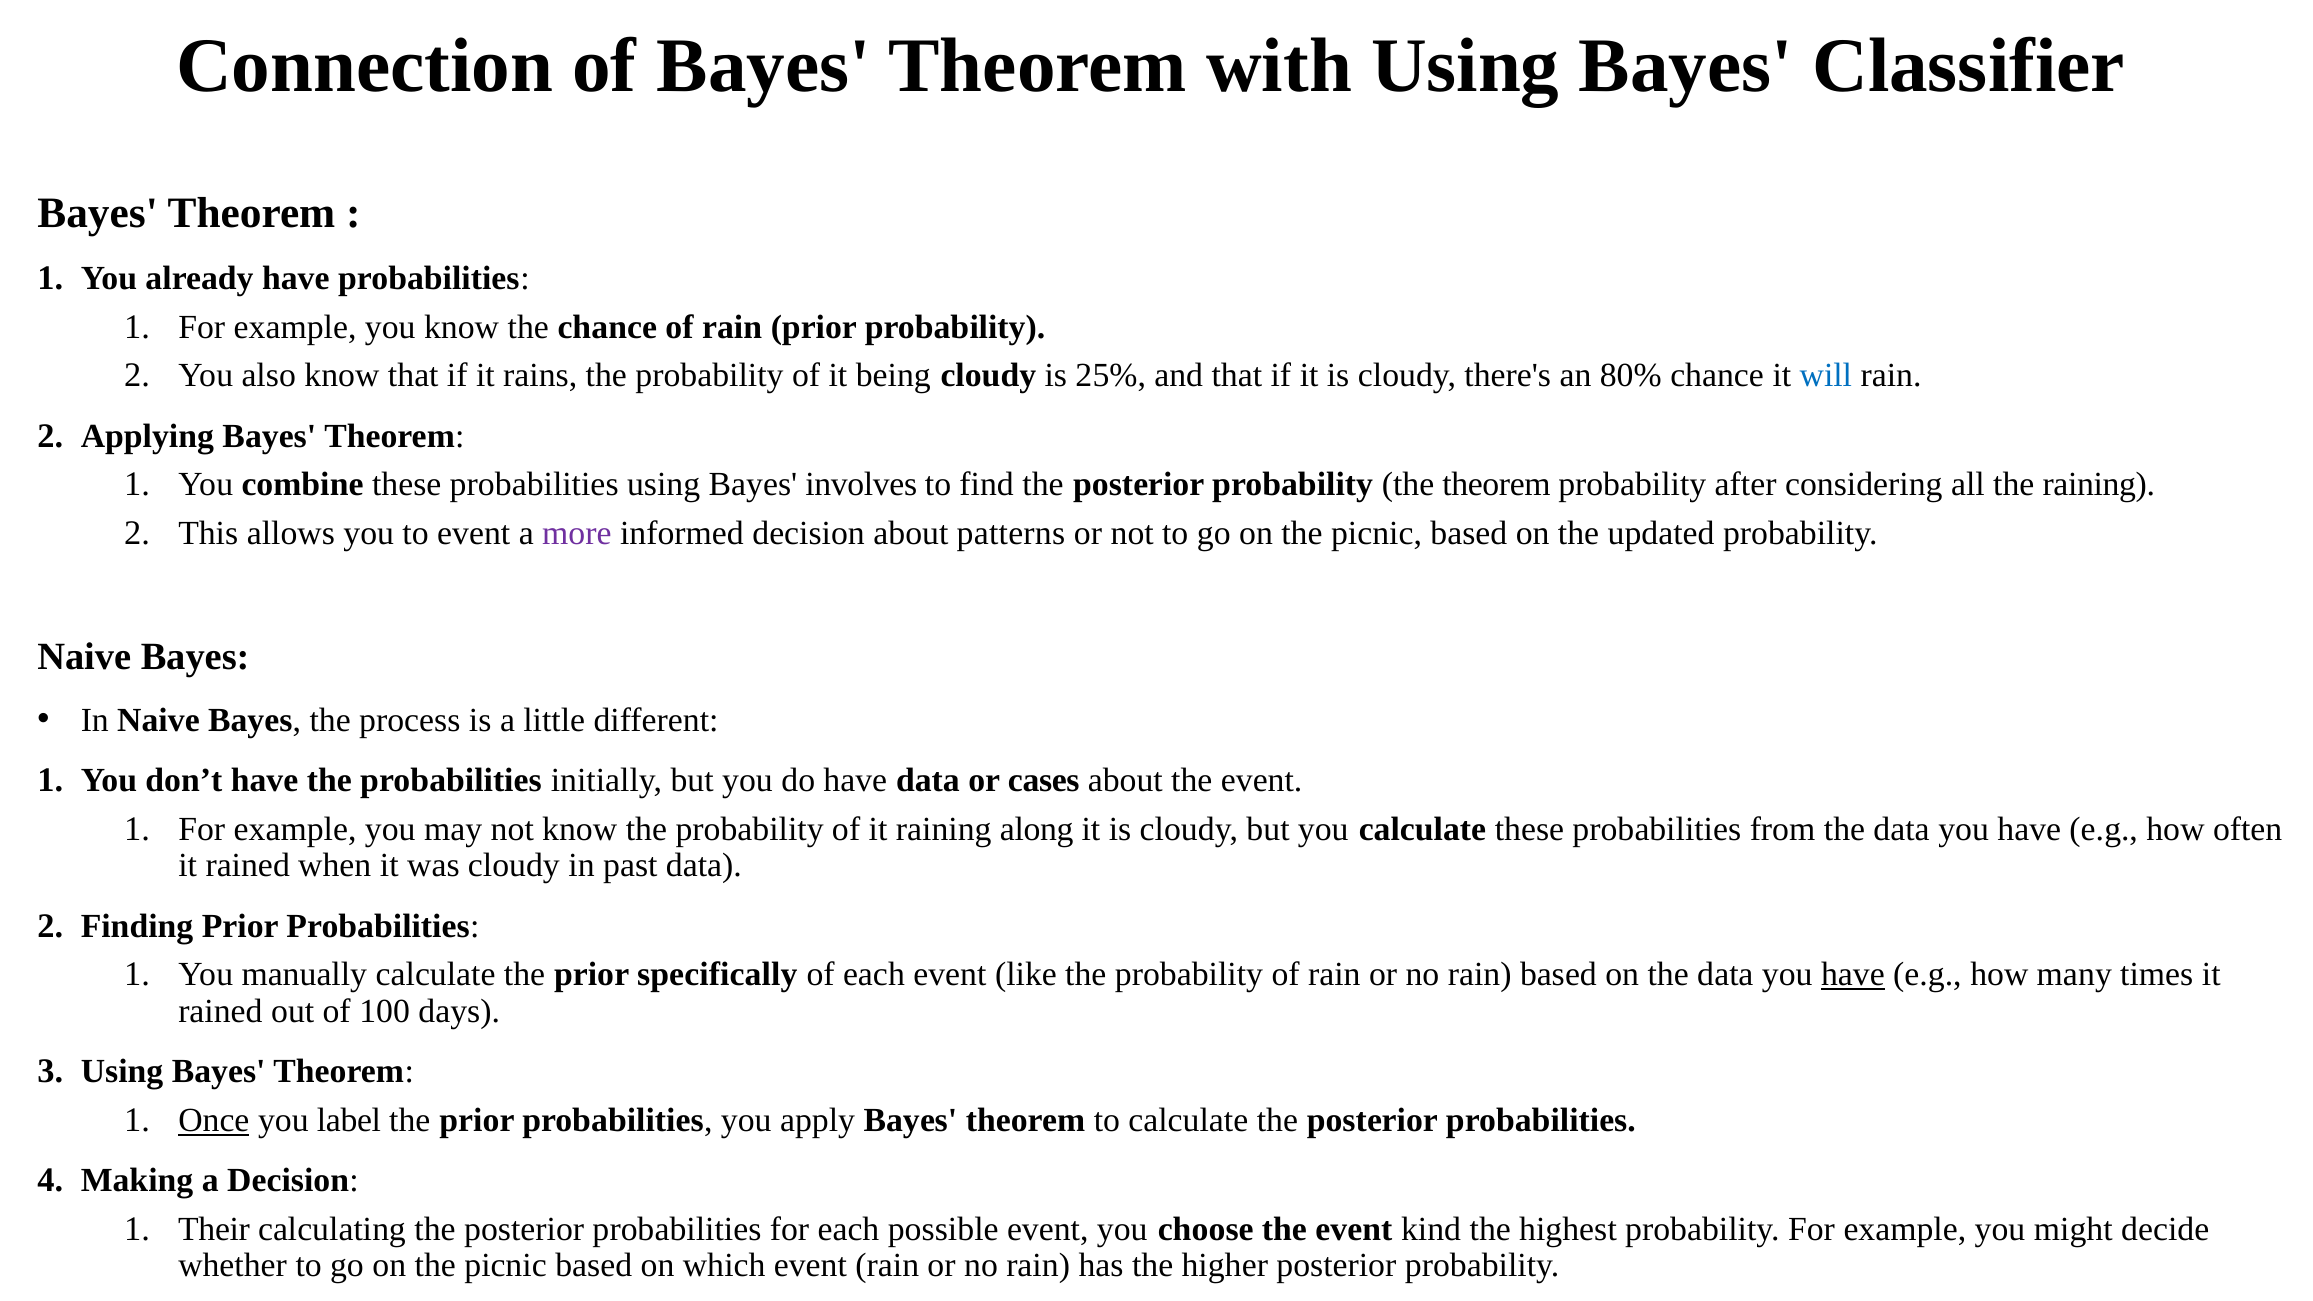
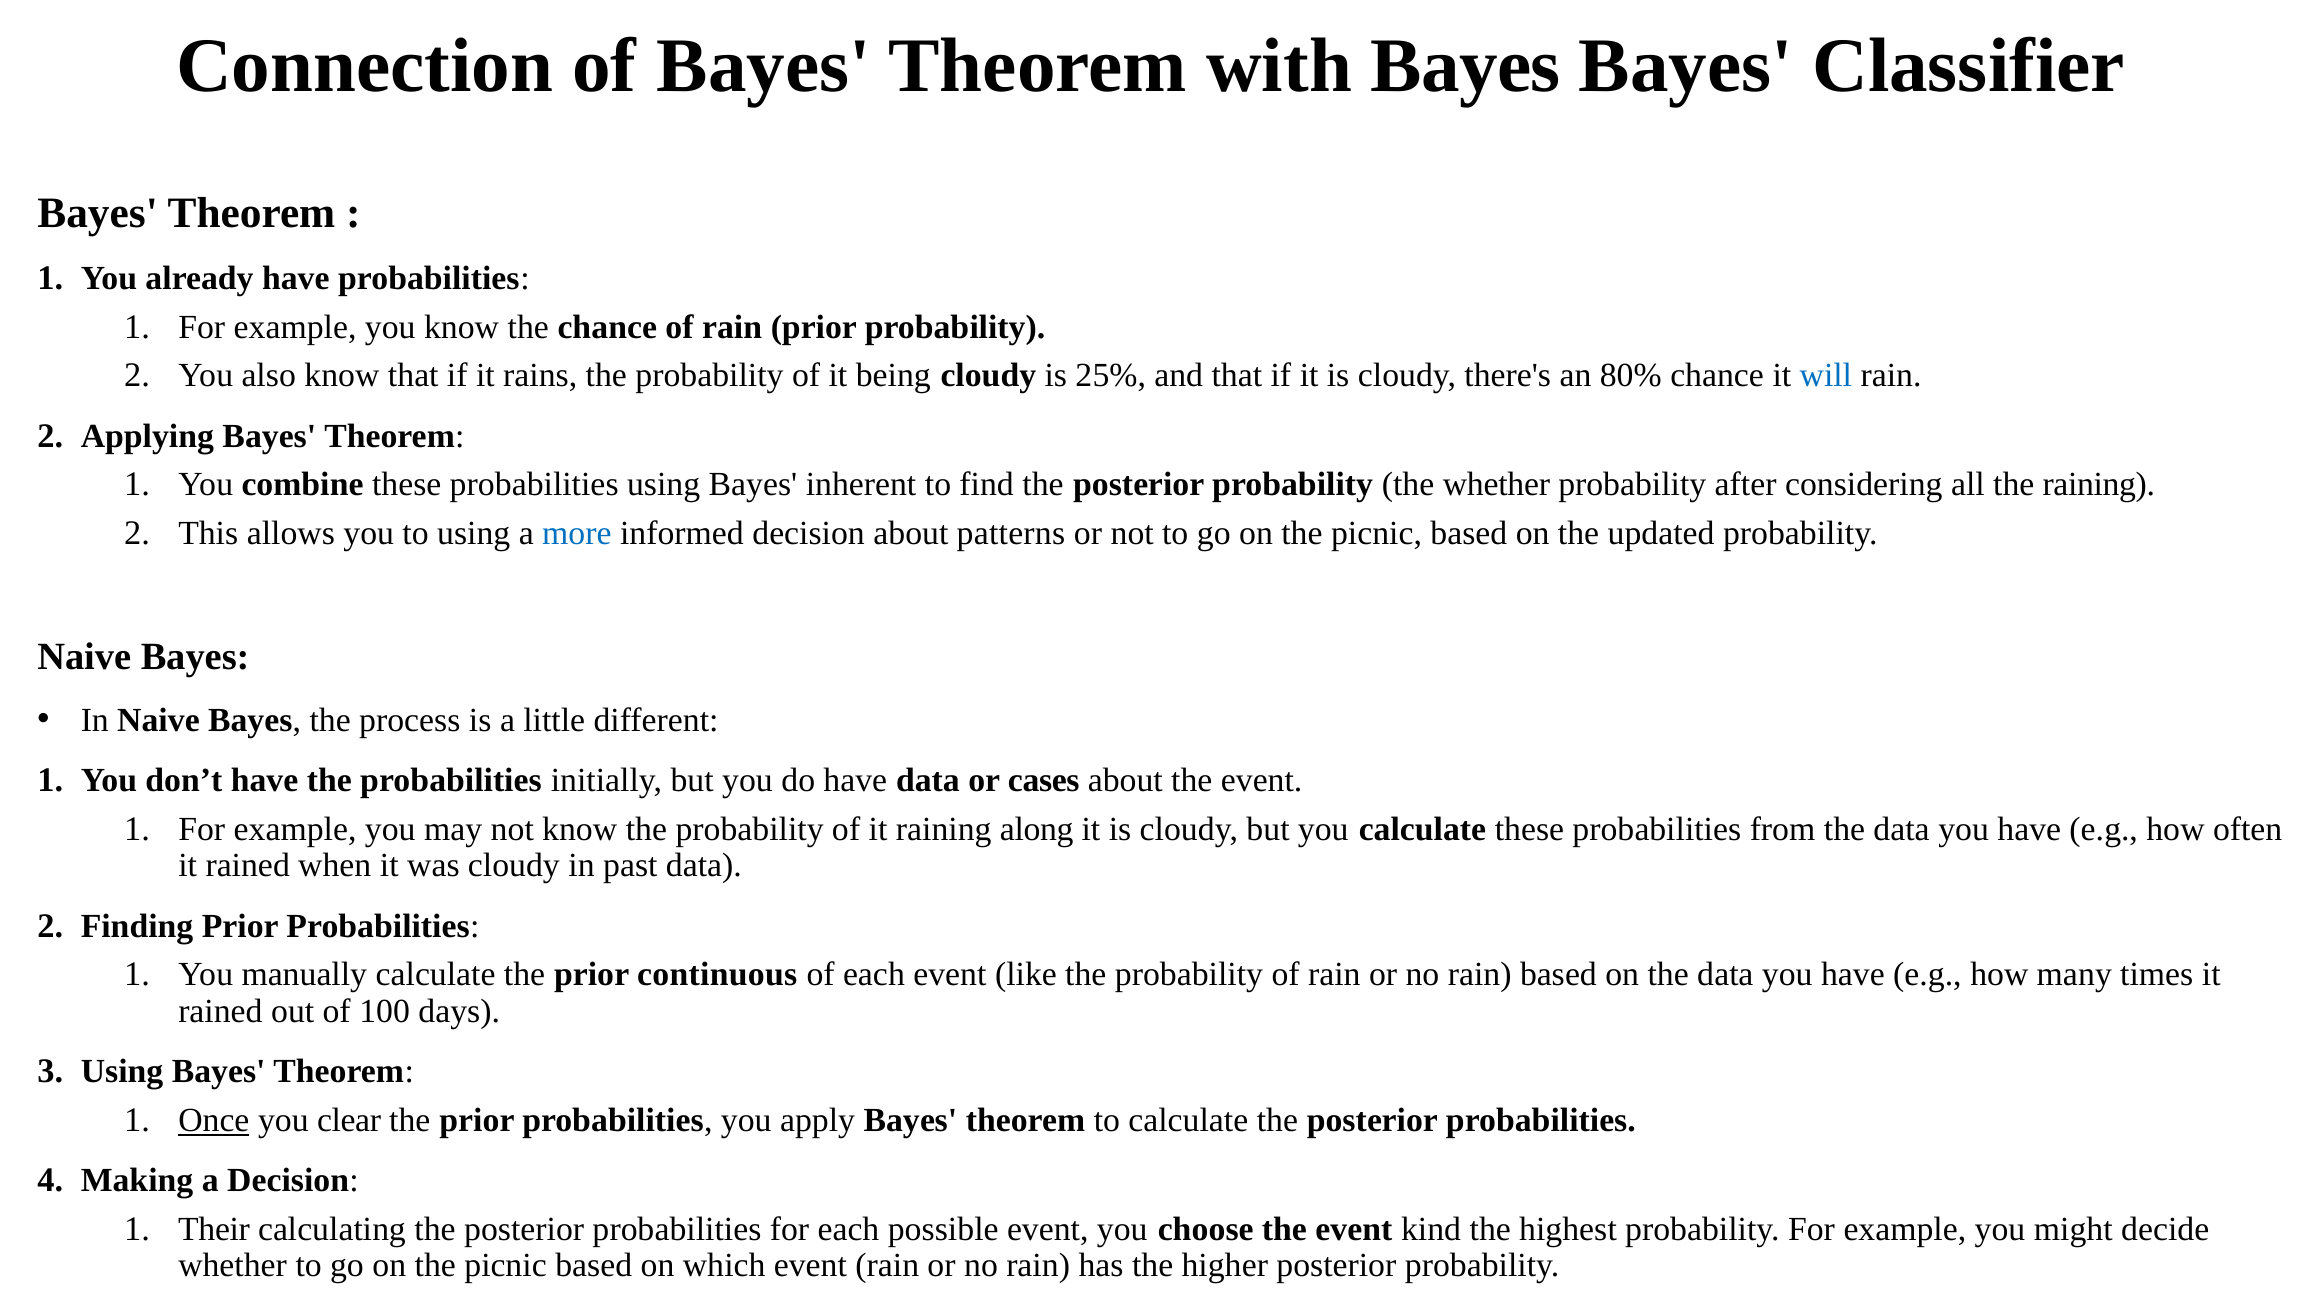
with Using: Using -> Bayes (1466, 66)
involves: involves -> inherent (861, 485)
the theorem: theorem -> whether (1496, 485)
to event: event -> using (474, 533)
more colour: purple -> blue (577, 533)
specifically: specifically -> continuous (717, 975)
have underline: present -> none (1853, 975)
label: label -> clear (349, 1120)
